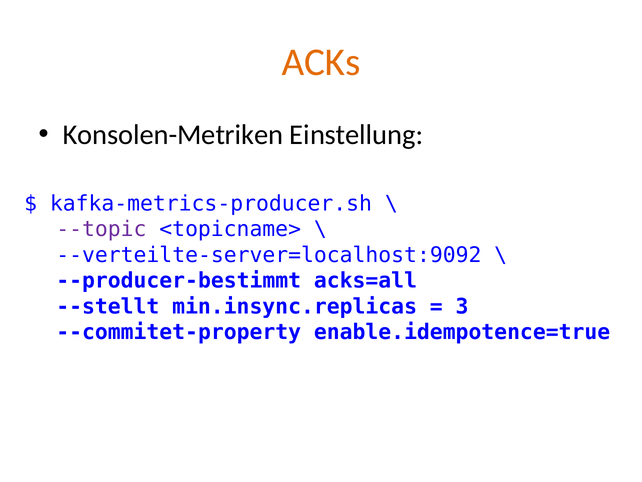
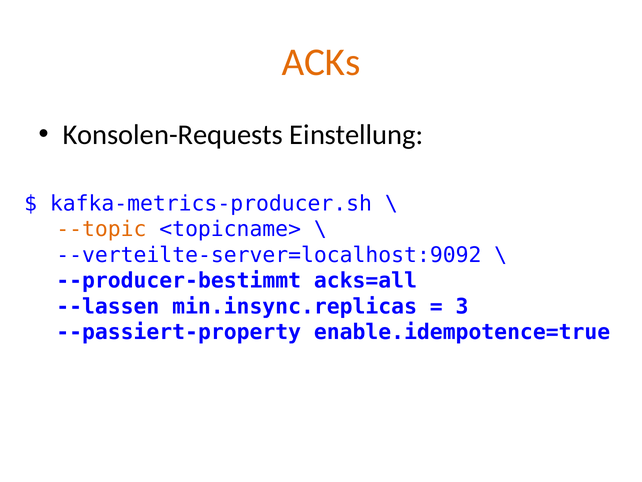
Konsolen-Metriken: Konsolen-Metriken -> Konsolen-Requests (173, 135)
--topic colour: purple -> orange (101, 229)
--stellt: --stellt -> --lassen (108, 306)
--commitet-property: --commitet-property -> --passiert-property (179, 332)
